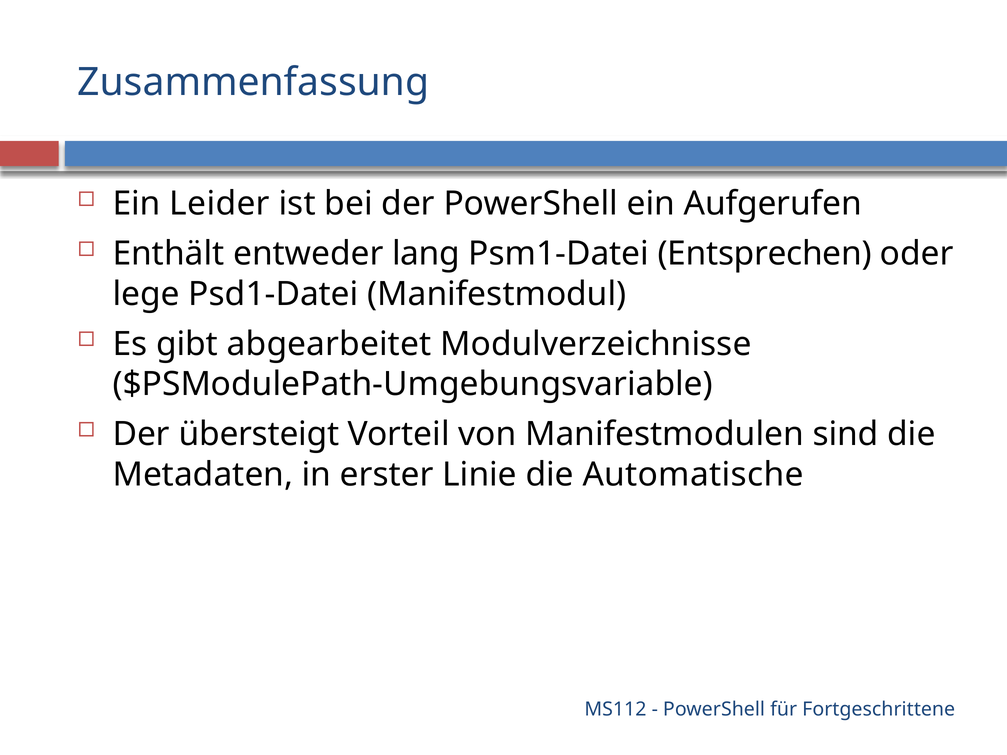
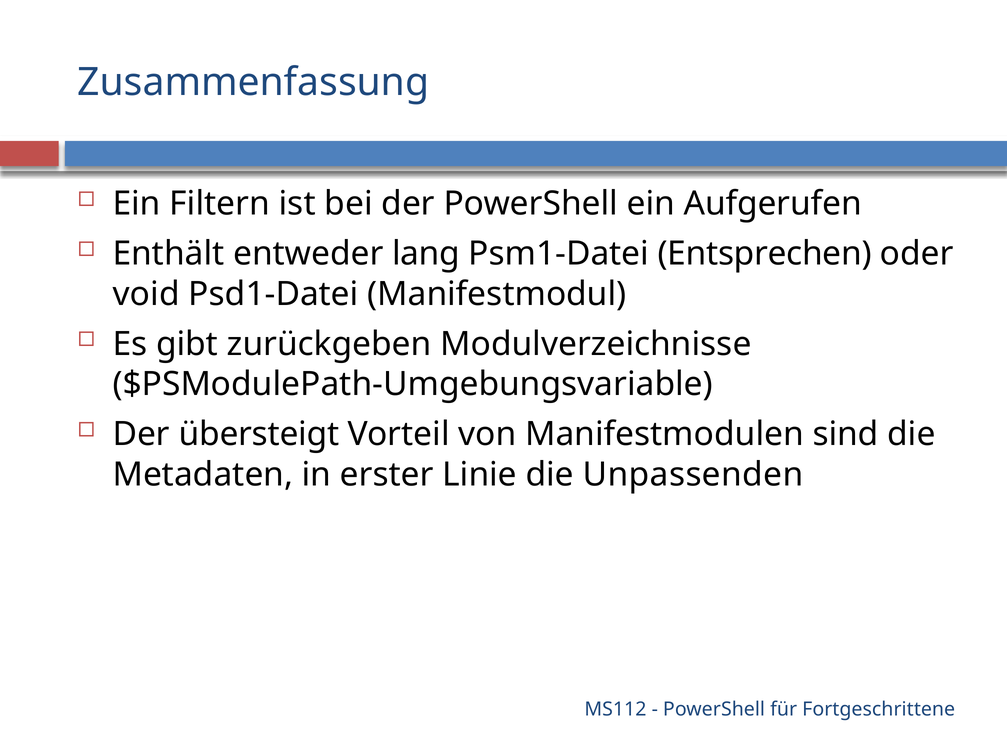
Leider: Leider -> Filtern (220, 204)
lege: lege -> void (146, 294)
abgearbeitet: abgearbeitet -> zurückgeben (329, 344)
Automatische: Automatische -> Unpassenden (693, 475)
